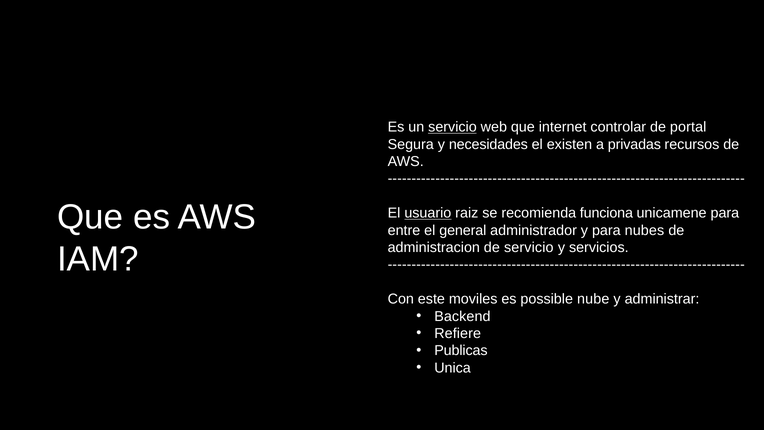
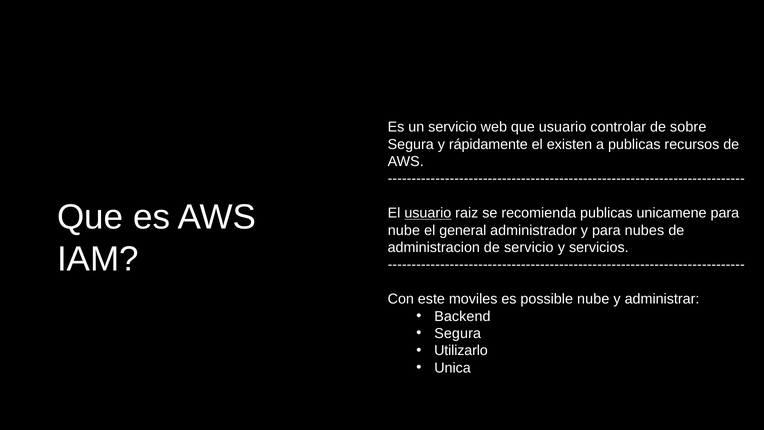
servicio underline: present -> none (452, 127)
que internet: internet -> usuario (563, 127)
portal: portal -> sobre (688, 127)
necesidades: necesidades -> rápidamente (488, 144)
a privadas: privadas -> publicas (634, 144)
recomienda funciona: funciona -> publicas (606, 213)
entre: entre -> nube (404, 230)
Refiere: Refiere -> Segura (458, 333)
Publicas: Publicas -> Utilizarlo (461, 350)
